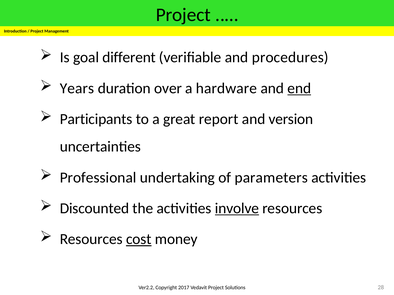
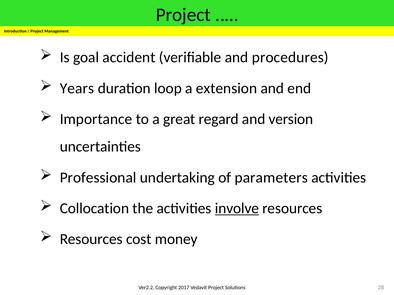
different: different -> accident (129, 58)
over: over -> loop (168, 88)
hardware: hardware -> extension (227, 88)
end underline: present -> none (299, 88)
Participants: Participants -> Importance (96, 119)
report: report -> regard (219, 119)
Discounted: Discounted -> Collocation (94, 209)
cost underline: present -> none (139, 240)
